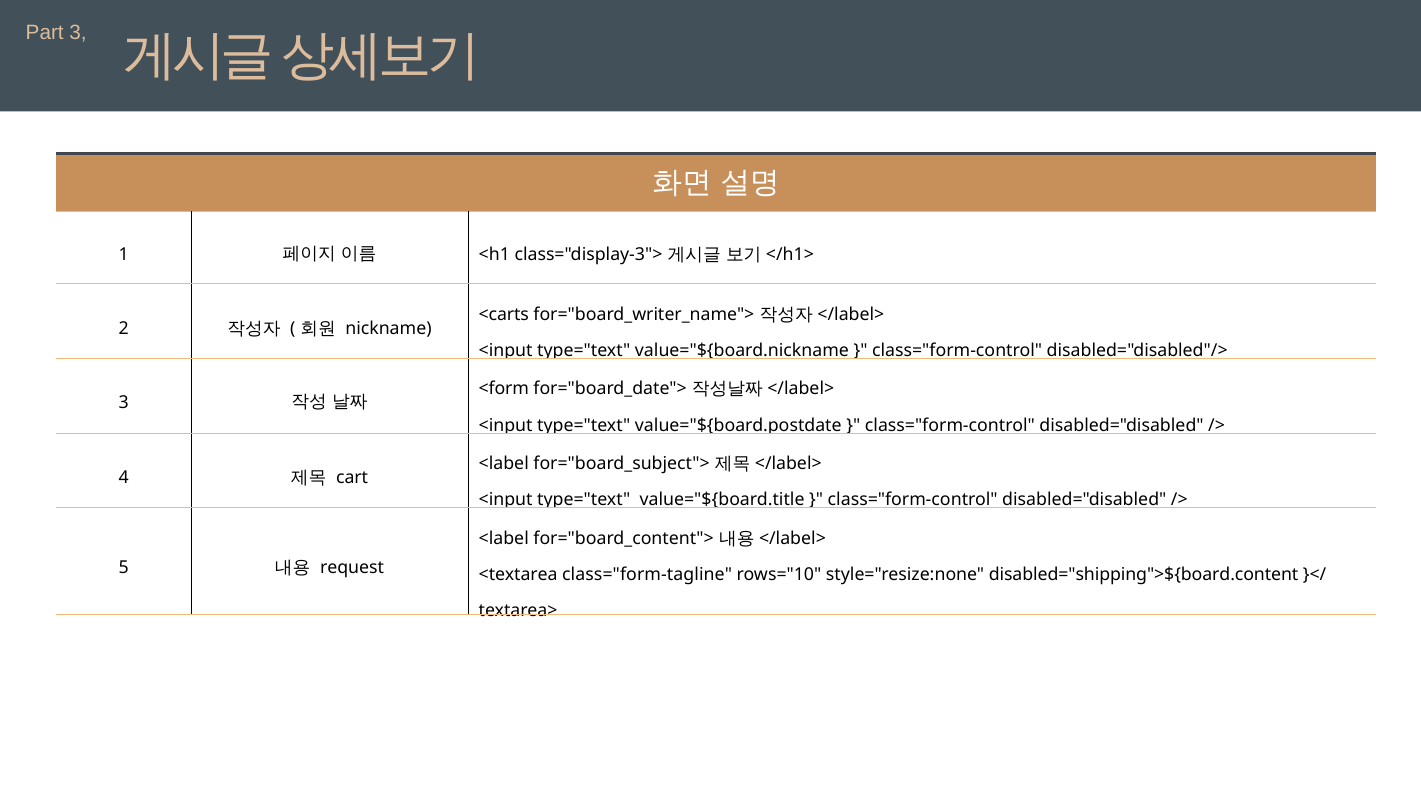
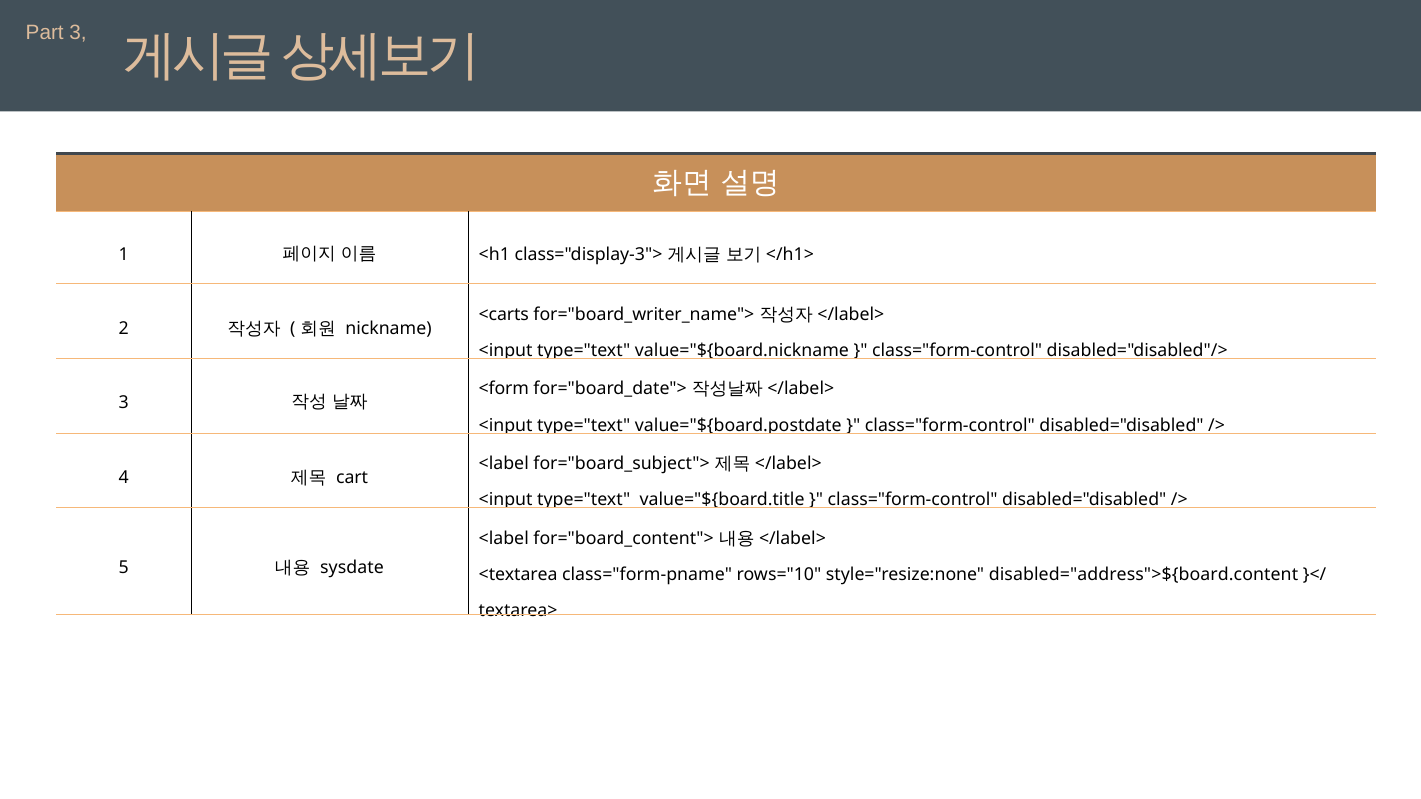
request: request -> sysdate (352, 568)
class="form-tagline: class="form-tagline -> class="form-pname (647, 575)
disabled="shipping">${board.content: disabled="shipping">${board.content -> disabled="address">${board.content (1143, 575)
